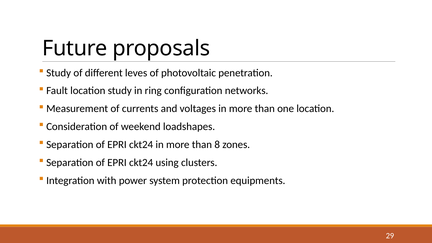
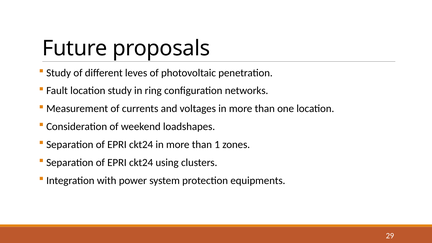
8: 8 -> 1 (217, 145)
